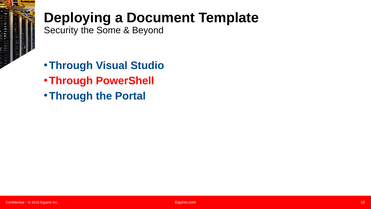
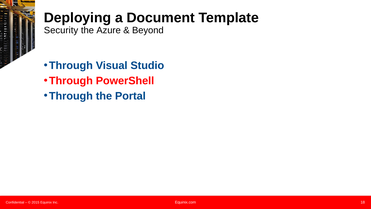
Some: Some -> Azure (109, 30)
